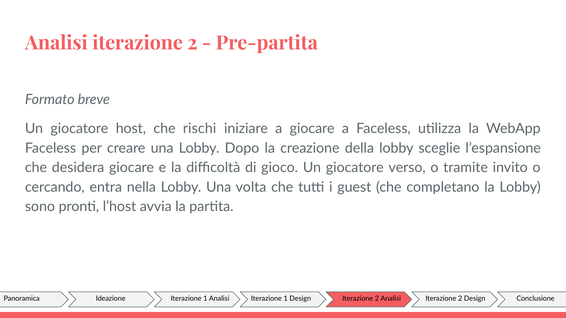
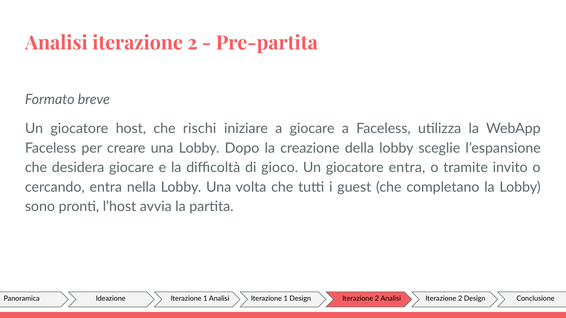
giocatore verso: verso -> entra (407, 168)
